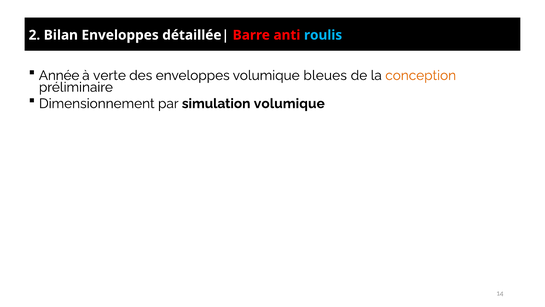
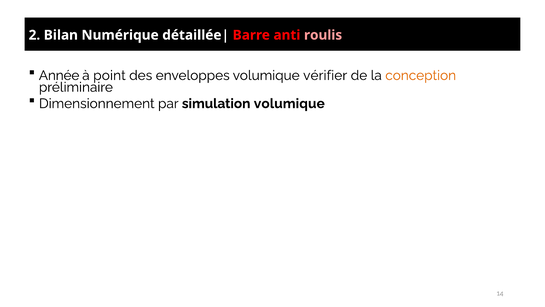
Bilan Enveloppes: Enveloppes -> Numérique (120, 35)
roulis colour: light blue -> pink (323, 35)
verte: verte -> point (109, 75)
bleues: bleues -> vérifier (325, 75)
